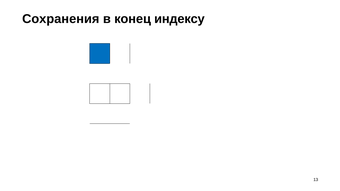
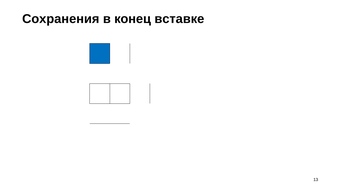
индексу: индексу -> вставке (179, 19)
